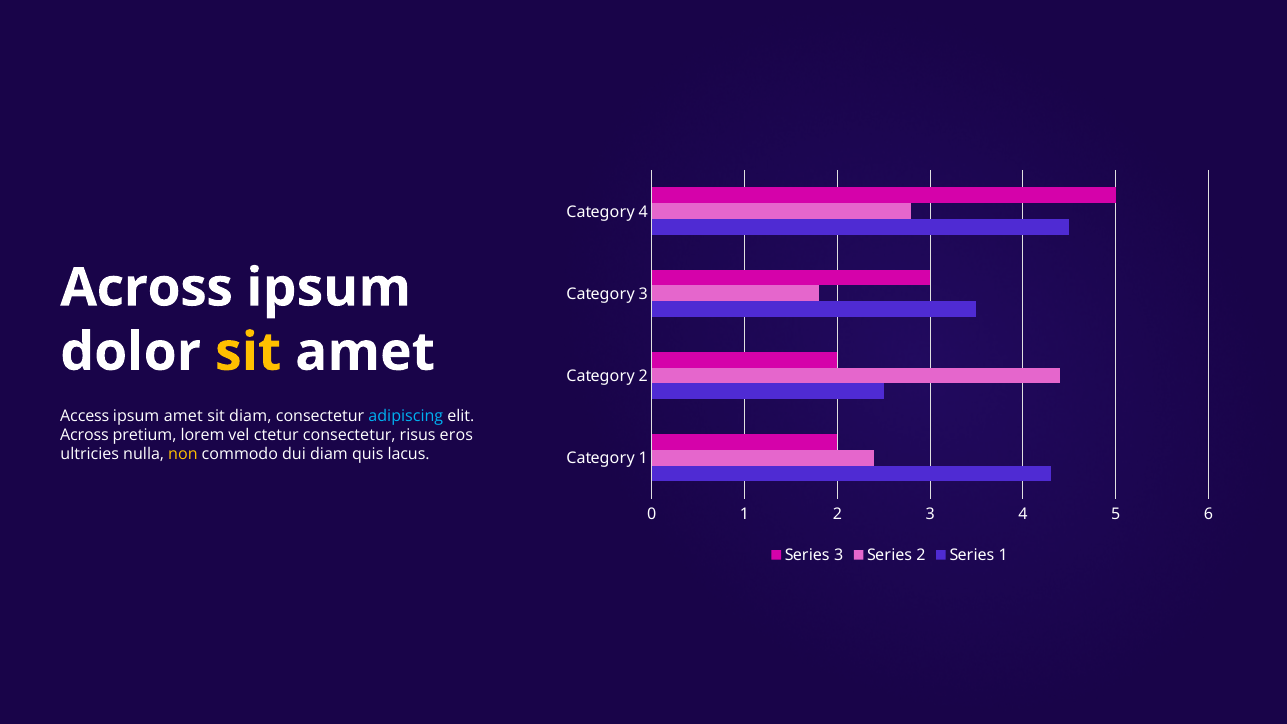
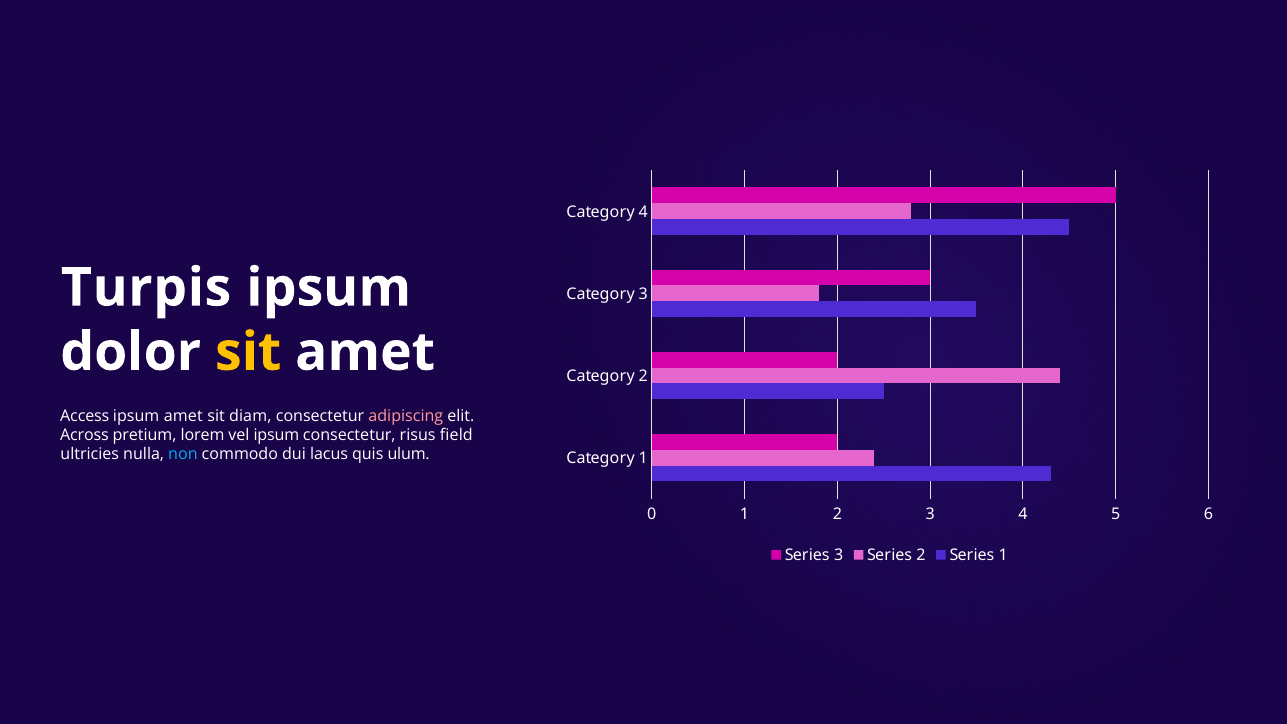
Across: Across -> Turpis (146, 288)
adipiscing colour: light blue -> pink (406, 416)
vel ctetur: ctetur -> ipsum (276, 435)
eros: eros -> field (456, 435)
non colour: yellow -> light blue (183, 455)
dui diam: diam -> lacus (329, 455)
lacus: lacus -> ulum (409, 455)
